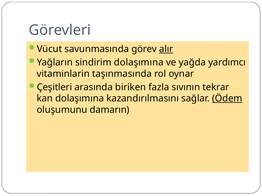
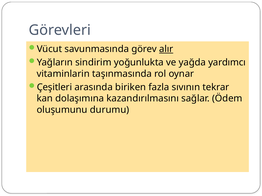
sindirim dolaşımına: dolaşımına -> yoğunlukta (139, 63)
Ödem underline: present -> none (227, 99)
damarın: damarın -> durumu (110, 110)
